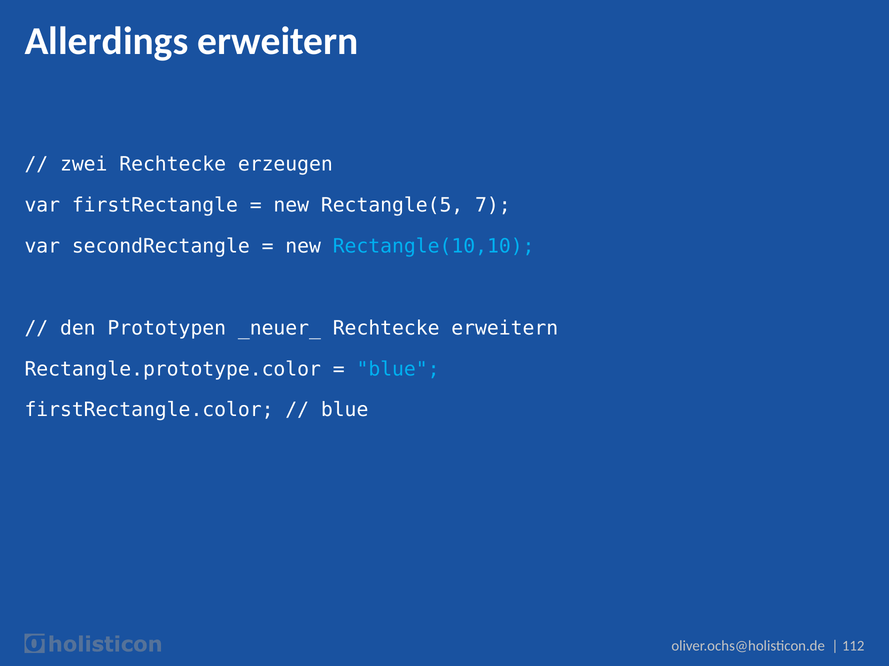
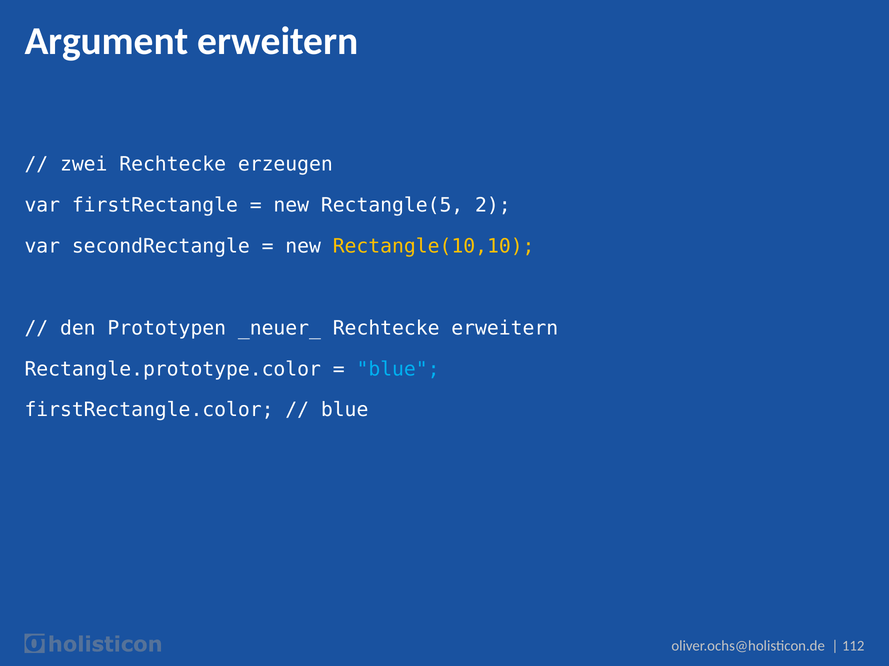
Allerdings: Allerdings -> Argument (107, 41)
7: 7 -> 2 (493, 205)
Rectangle(10,10 colour: light blue -> yellow (434, 246)
